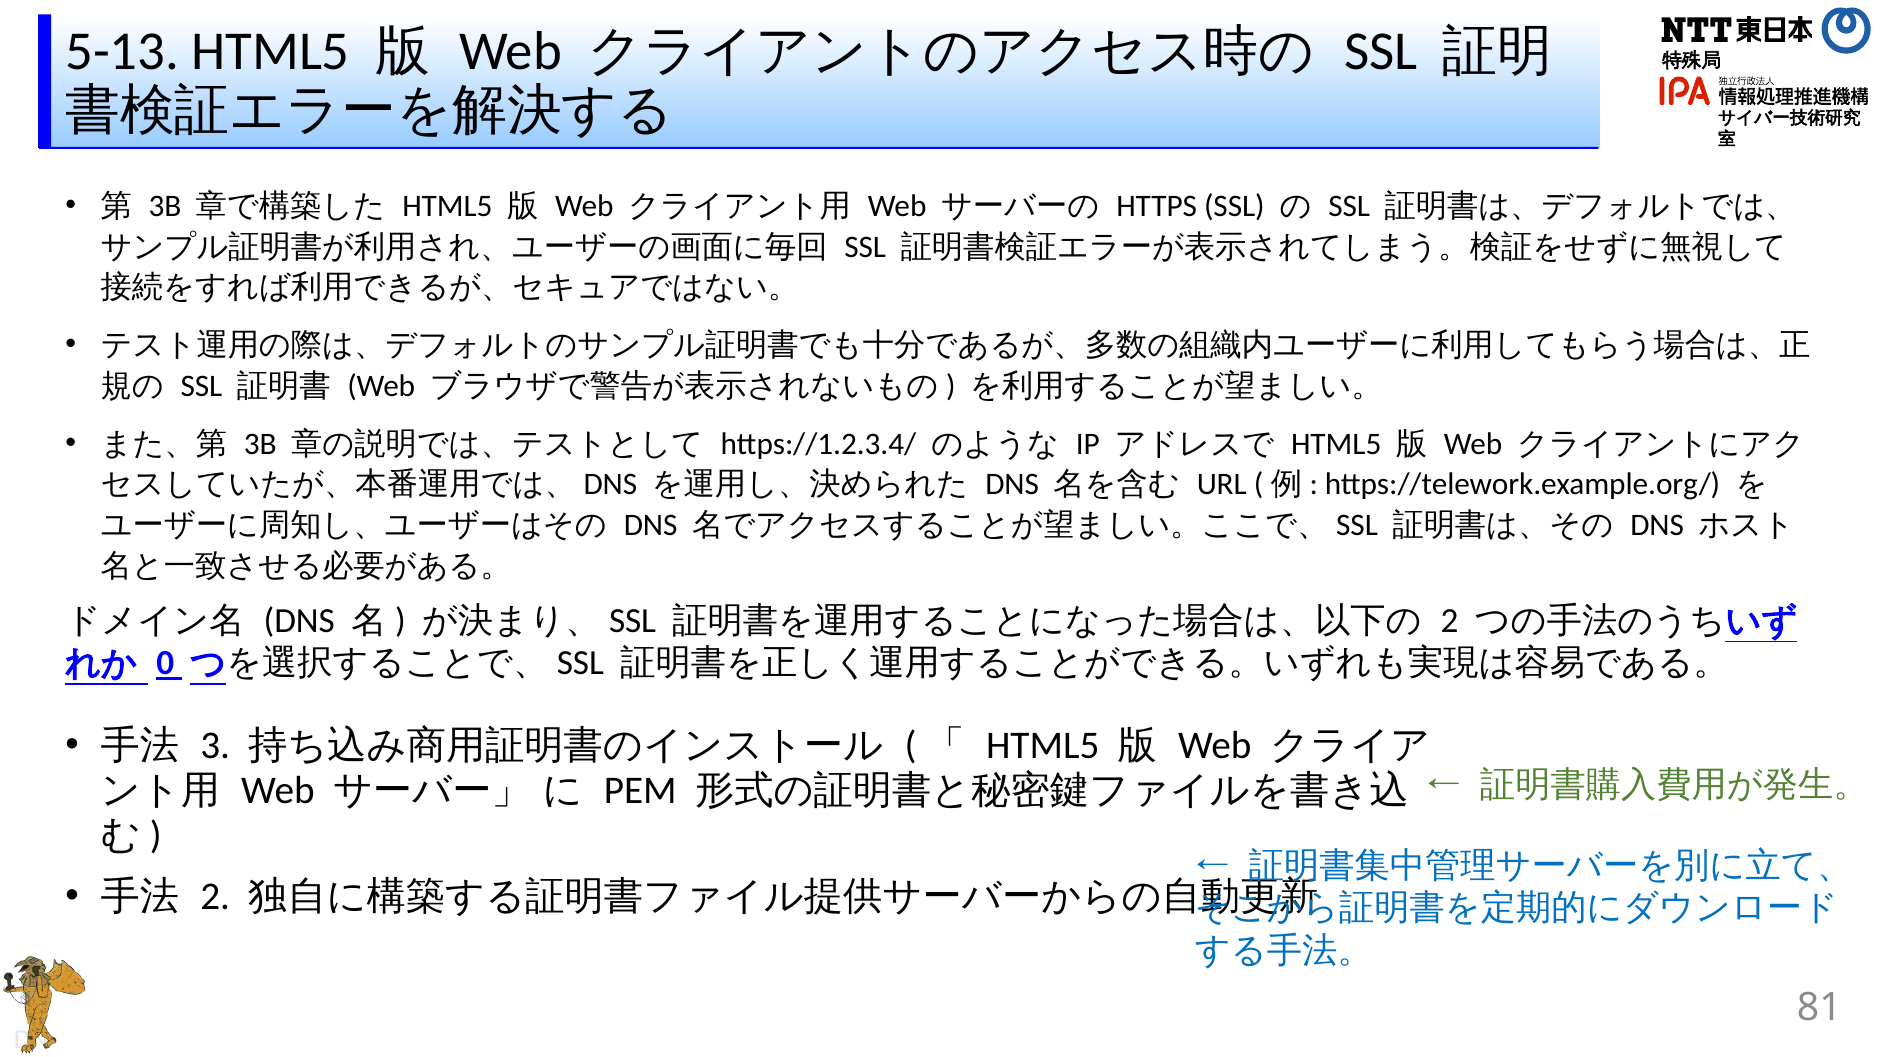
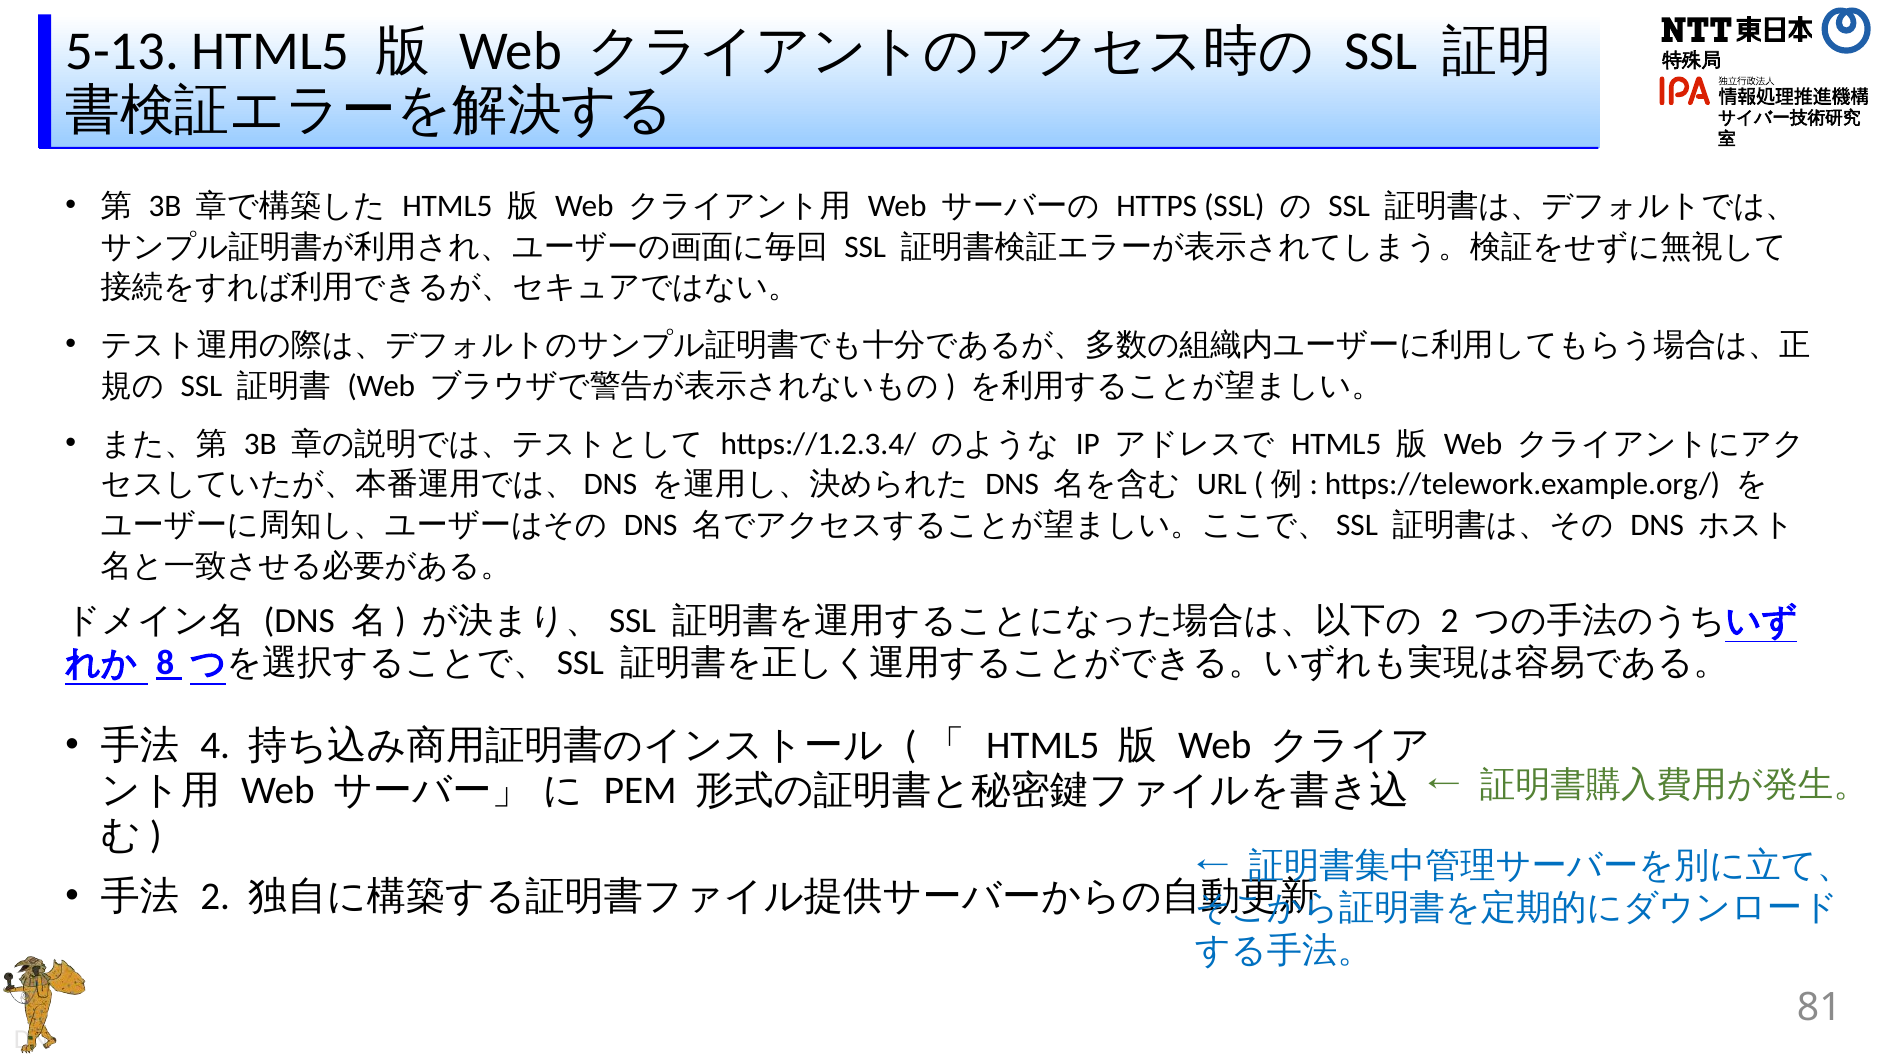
0: 0 -> 8 (165, 664)
3: 3 -> 4 (215, 746)
